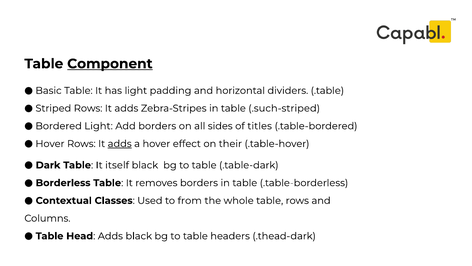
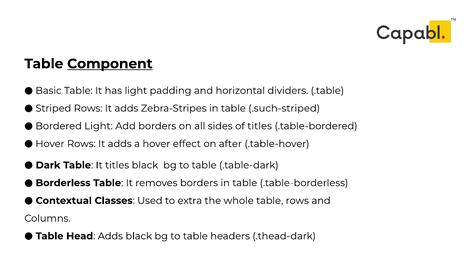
adds underline: present -> none (120, 144)
their: their -> after (230, 144)
It itself: itself -> titles (117, 165)
from: from -> extra (190, 200)
